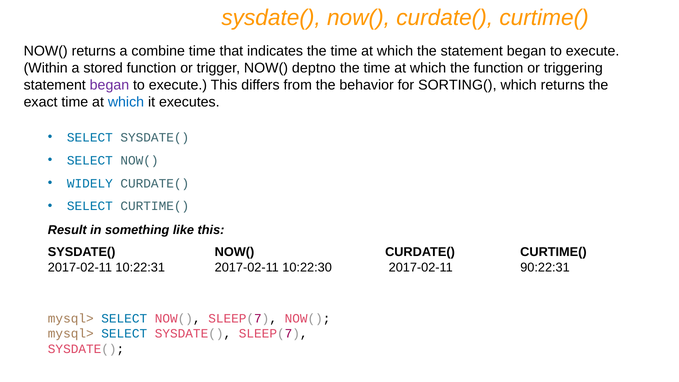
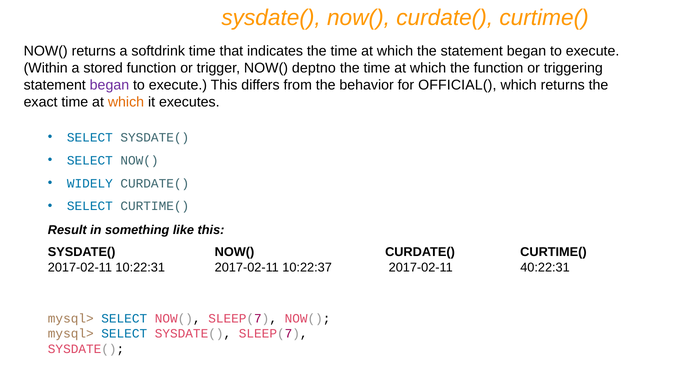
combine: combine -> softdrink (158, 51)
SORTING(: SORTING( -> OFFICIAL( (457, 85)
which colour: blue -> orange (126, 102)
10:22:30: 10:22:30 -> 10:22:37 (307, 267)
90:22:31: 90:22:31 -> 40:22:31 (545, 267)
